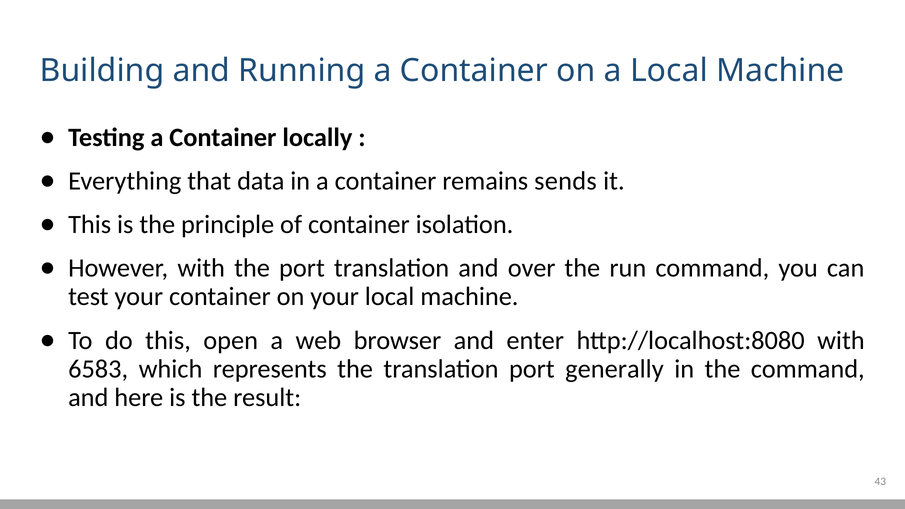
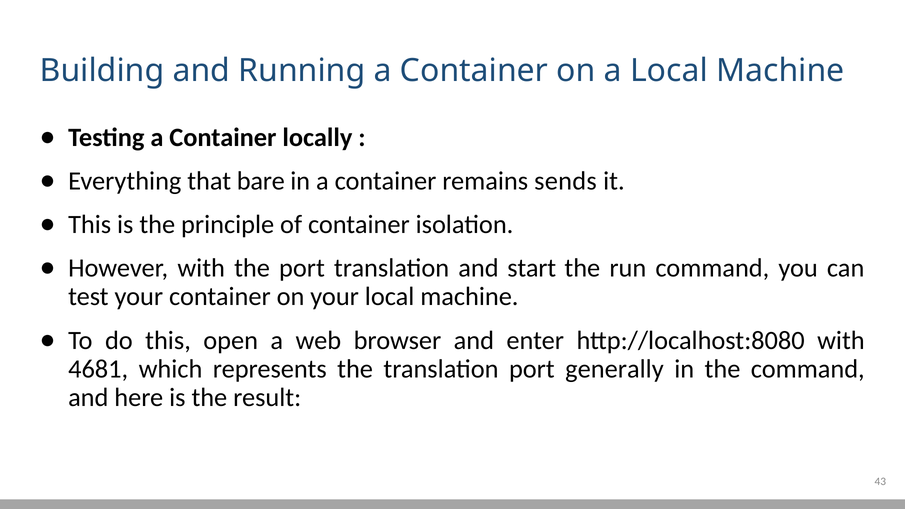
data: data -> bare (261, 181)
over: over -> start (532, 268)
6583: 6583 -> 4681 (98, 369)
